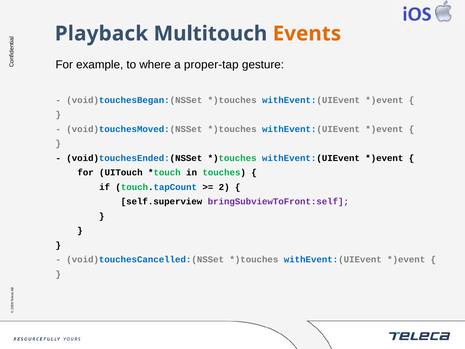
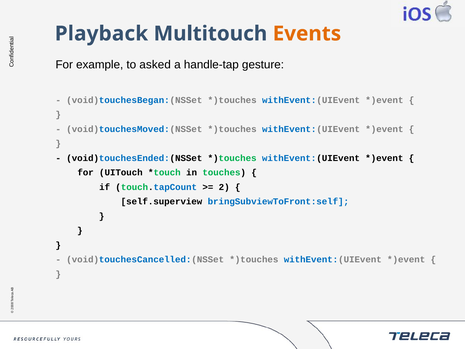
where: where -> asked (155, 65)
proper-tap: proper-tap -> handle-tap (211, 65)
bringSubviewToFront:self colour: purple -> blue (278, 201)
